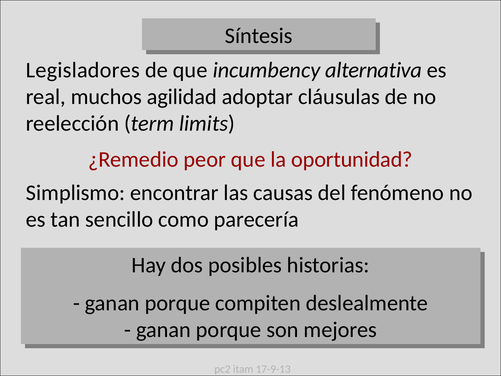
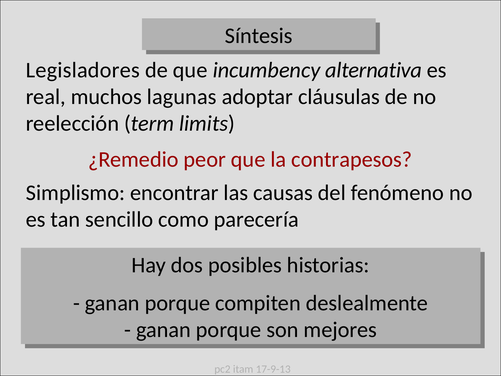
agilidad: agilidad -> lagunas (182, 97)
oportunidad: oportunidad -> contrapesos (352, 159)
